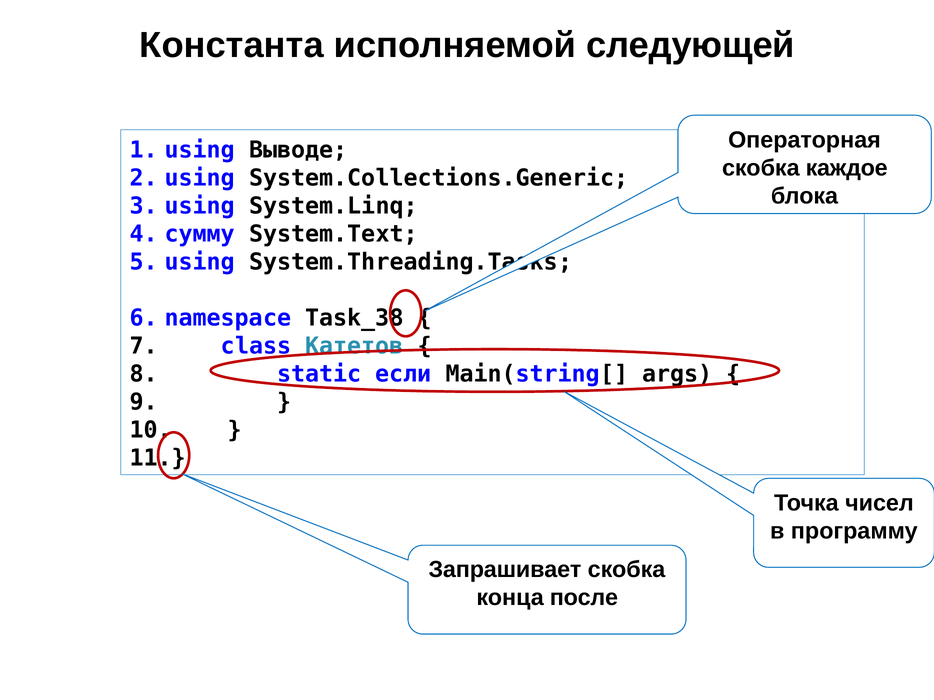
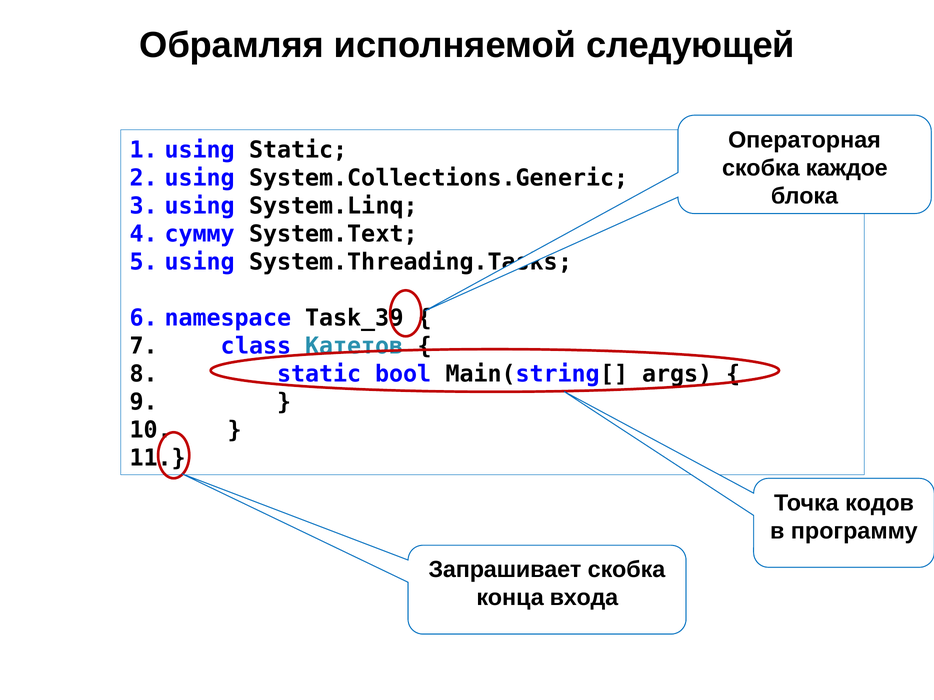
Константа: Константа -> Обрамляя (232, 45)
using Выводе: Выводе -> Static (298, 150)
Task_38: Task_38 -> Task_39 (354, 318)
если: если -> bool (403, 374)
чисел: чисел -> кодов (880, 503)
после: после -> входа (584, 598)
